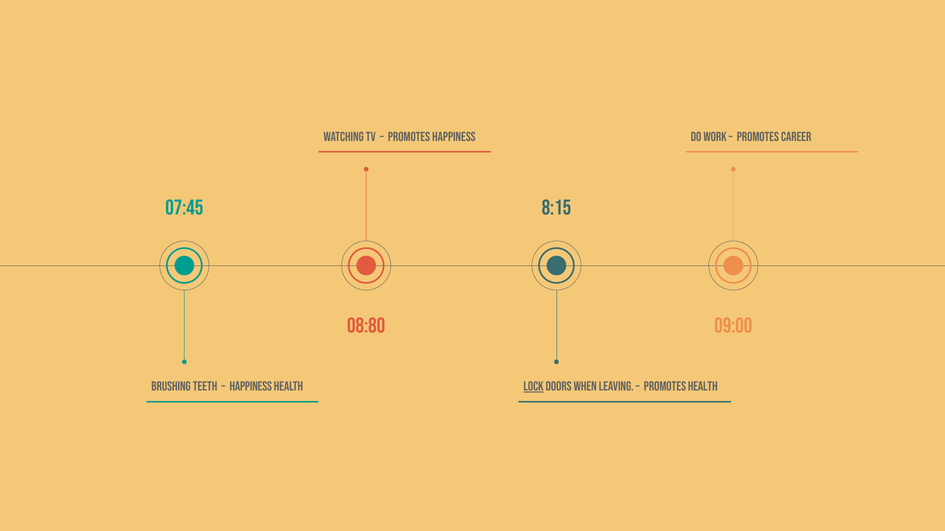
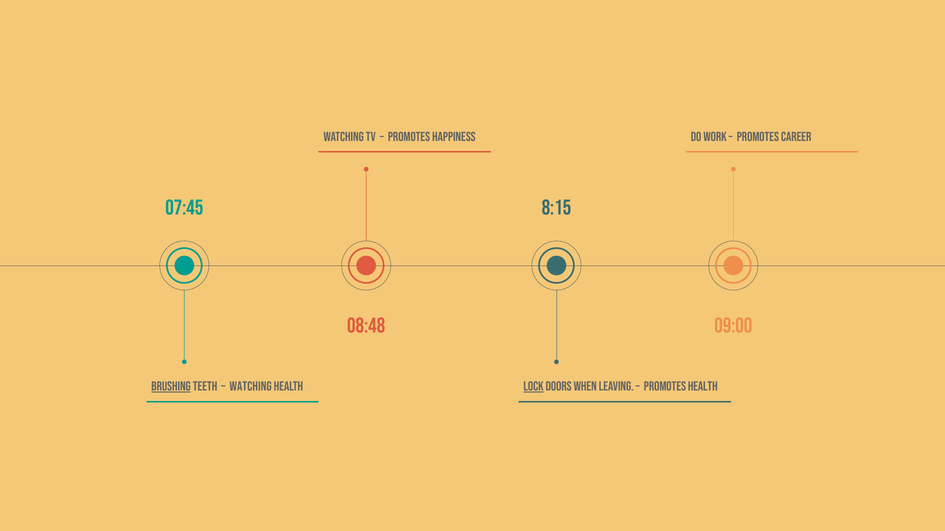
08:80: 08:80 -> 08:48 (366, 326)
Brushing underline: none -> present (171, 387)
Happiness: Happiness -> Watching (251, 387)
